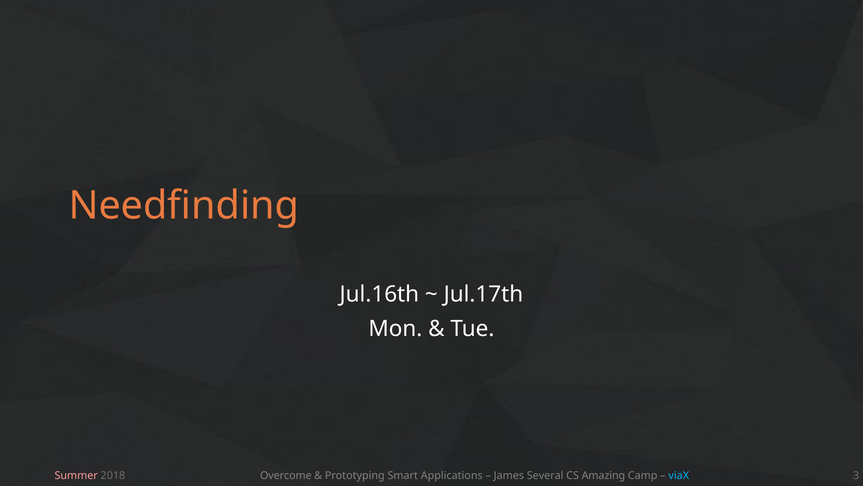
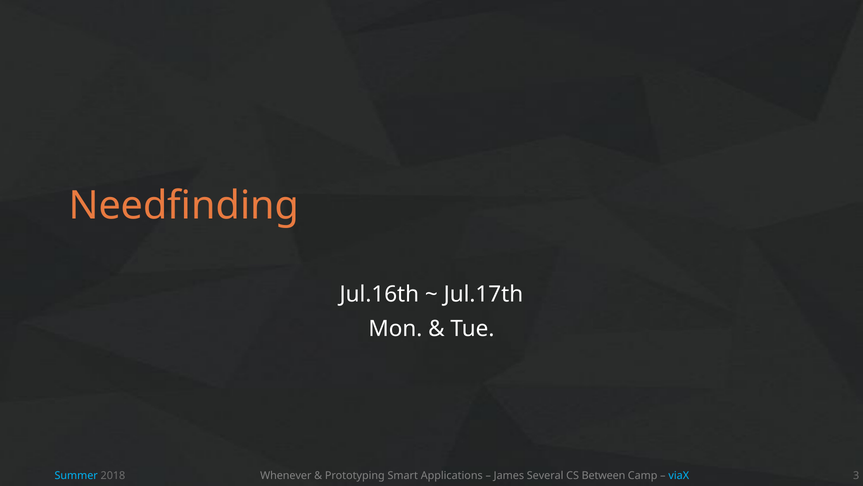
Summer colour: pink -> light blue (76, 475)
Overcome: Overcome -> Whenever (286, 475)
Amazing: Amazing -> Between (603, 475)
